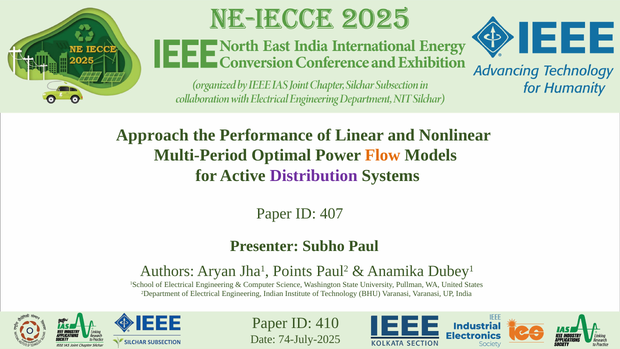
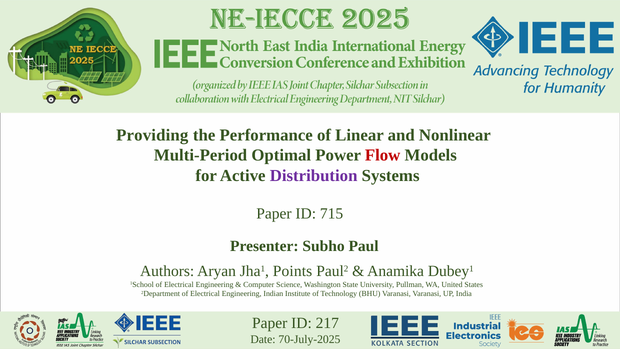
Approach: Approach -> Providing (152, 135)
Flow colour: orange -> red (383, 155)
407: 407 -> 715 (332, 213)
410: 410 -> 217 (327, 323)
74-July-2025: 74-July-2025 -> 70-July-2025 (309, 339)
